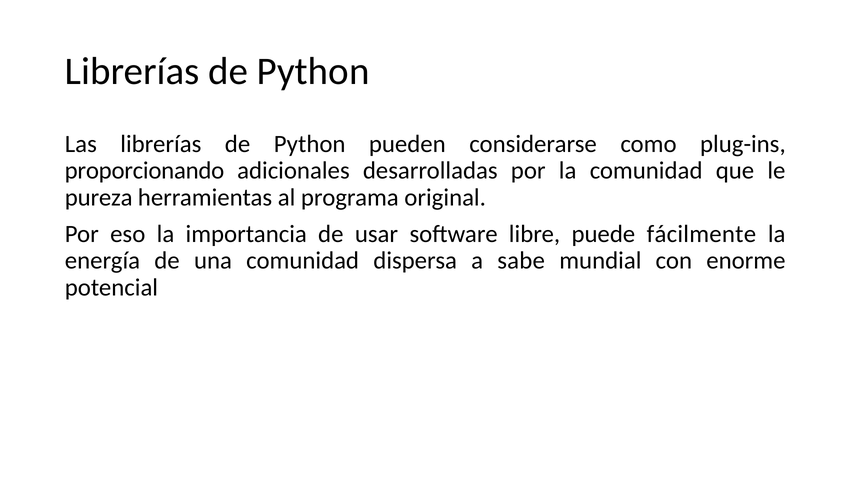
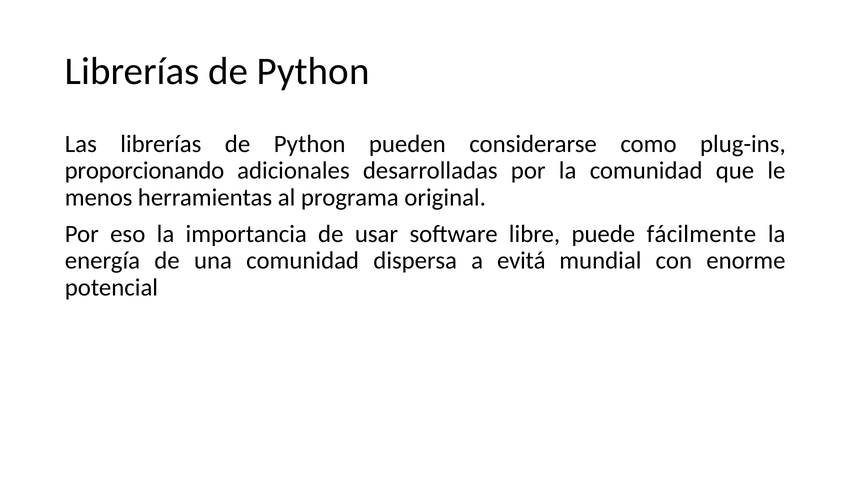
pureza: pureza -> menos (99, 197)
sabe: sabe -> evitá (521, 261)
